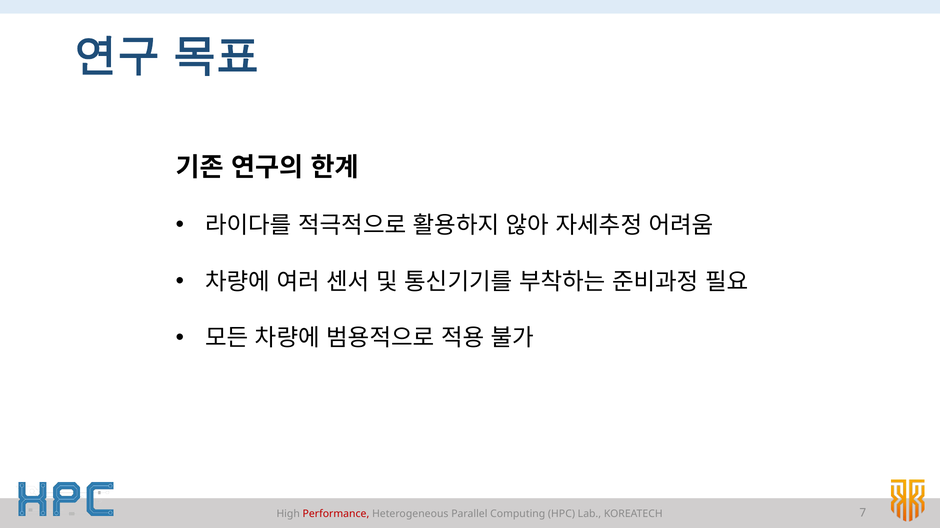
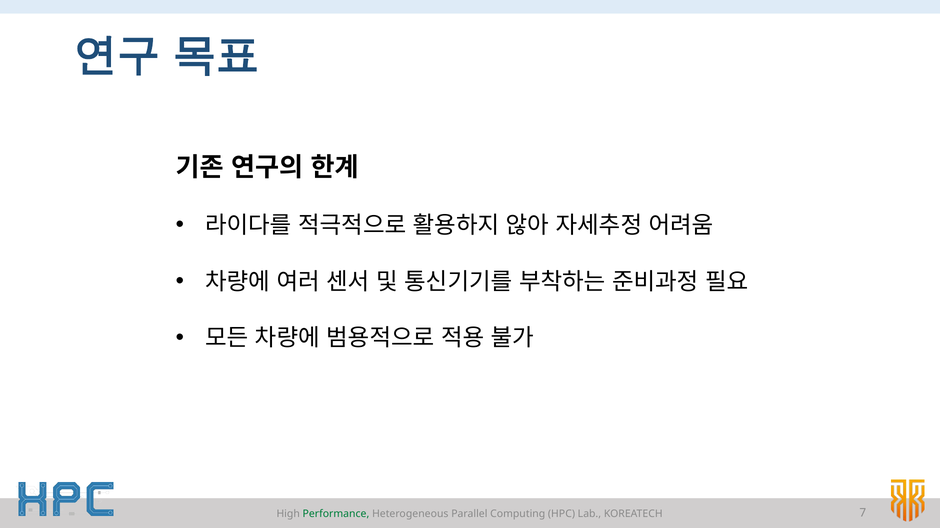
Performance colour: red -> green (336, 514)
